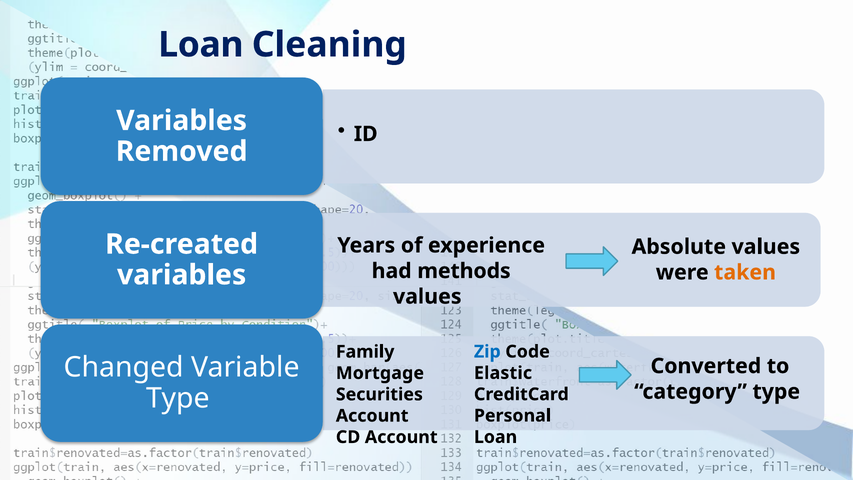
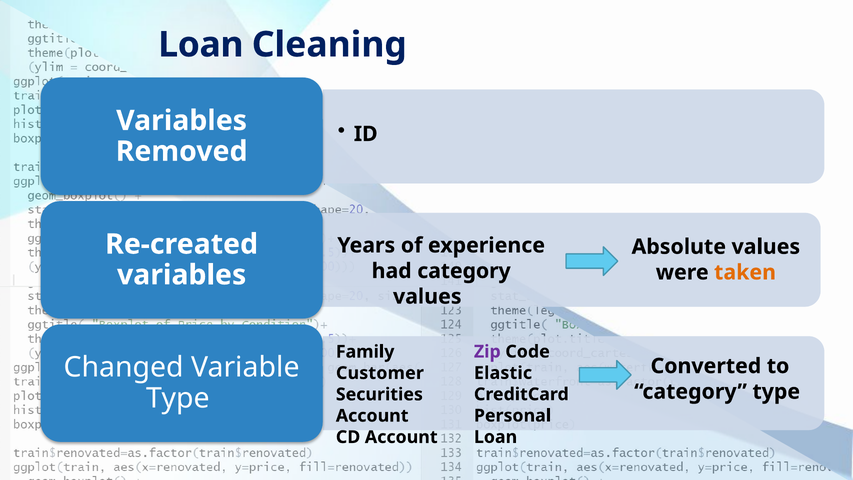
had methods: methods -> category (464, 271)
Zip colour: blue -> purple (487, 352)
Mortgage: Mortgage -> Customer (380, 373)
